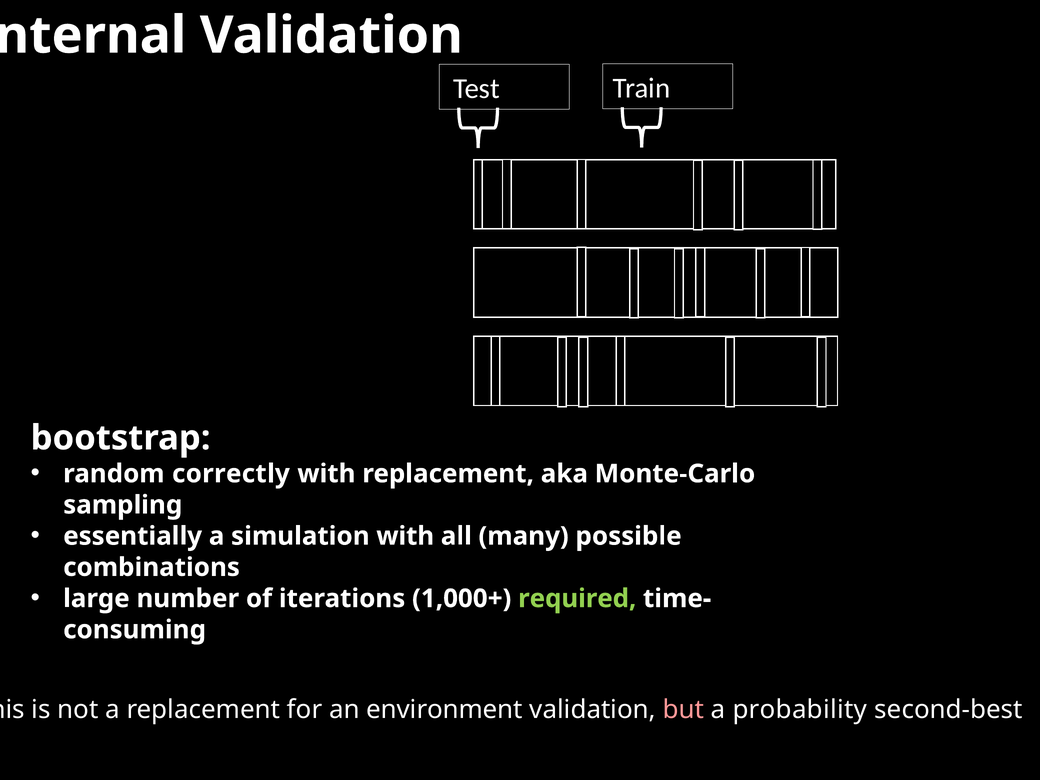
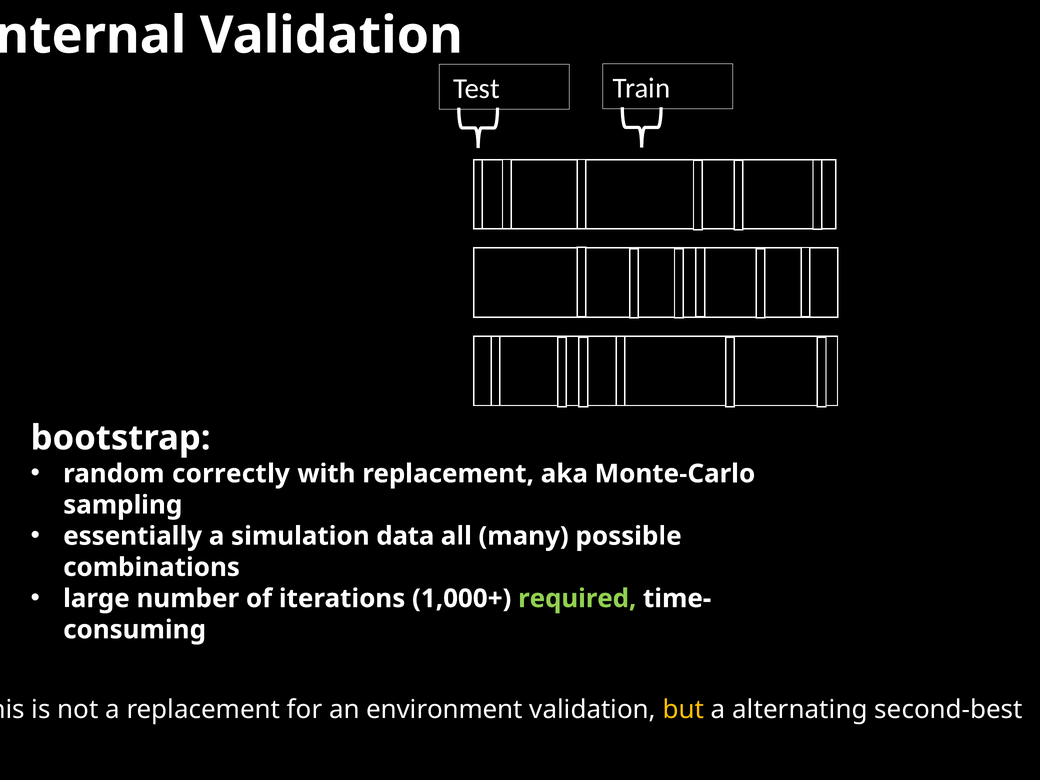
simulation with: with -> data (405, 536)
but colour: pink -> yellow (683, 710)
probability: probability -> alternating (800, 710)
